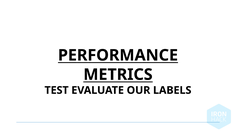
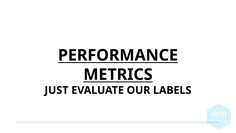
TEST: TEST -> JUST (56, 90)
